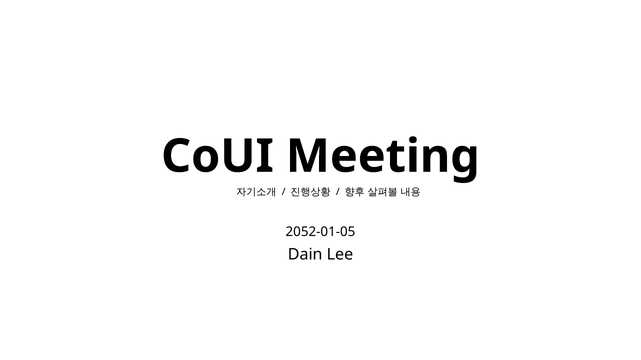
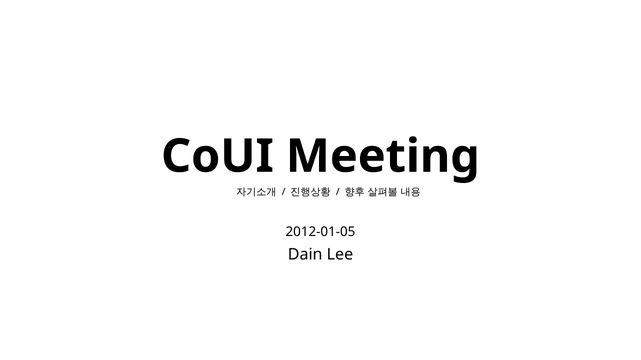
2052-01-05: 2052-01-05 -> 2012-01-05 (320, 232)
